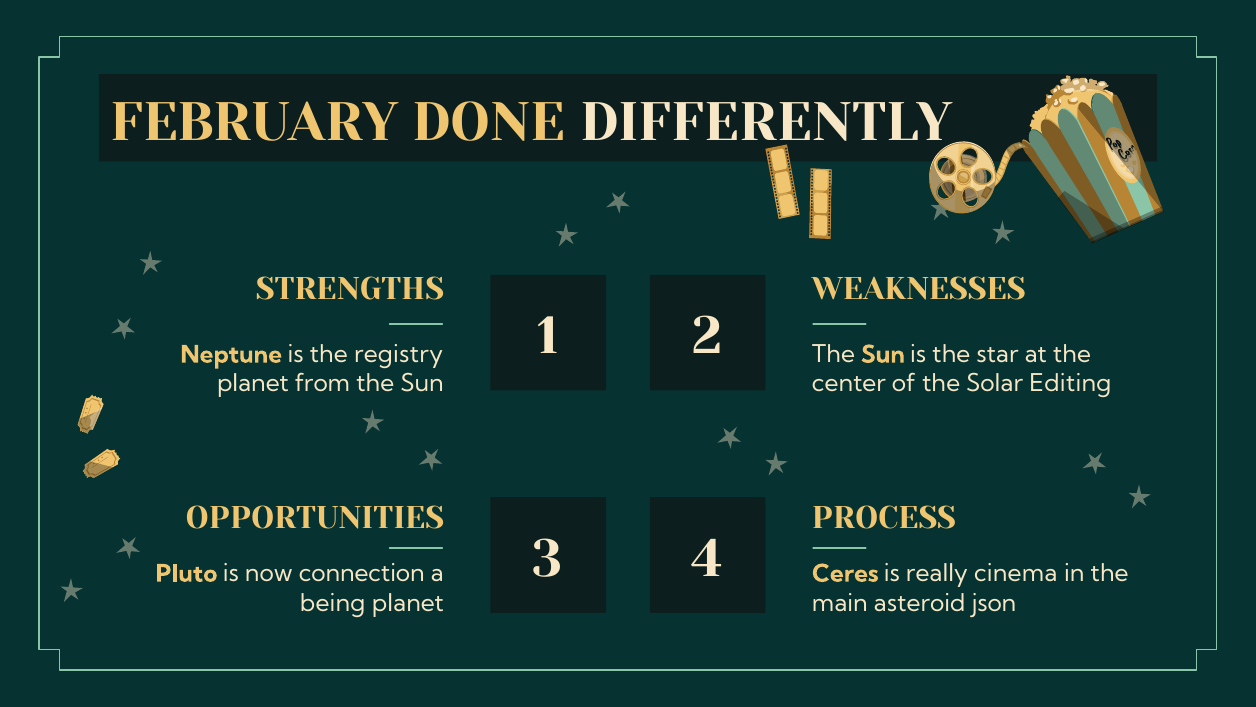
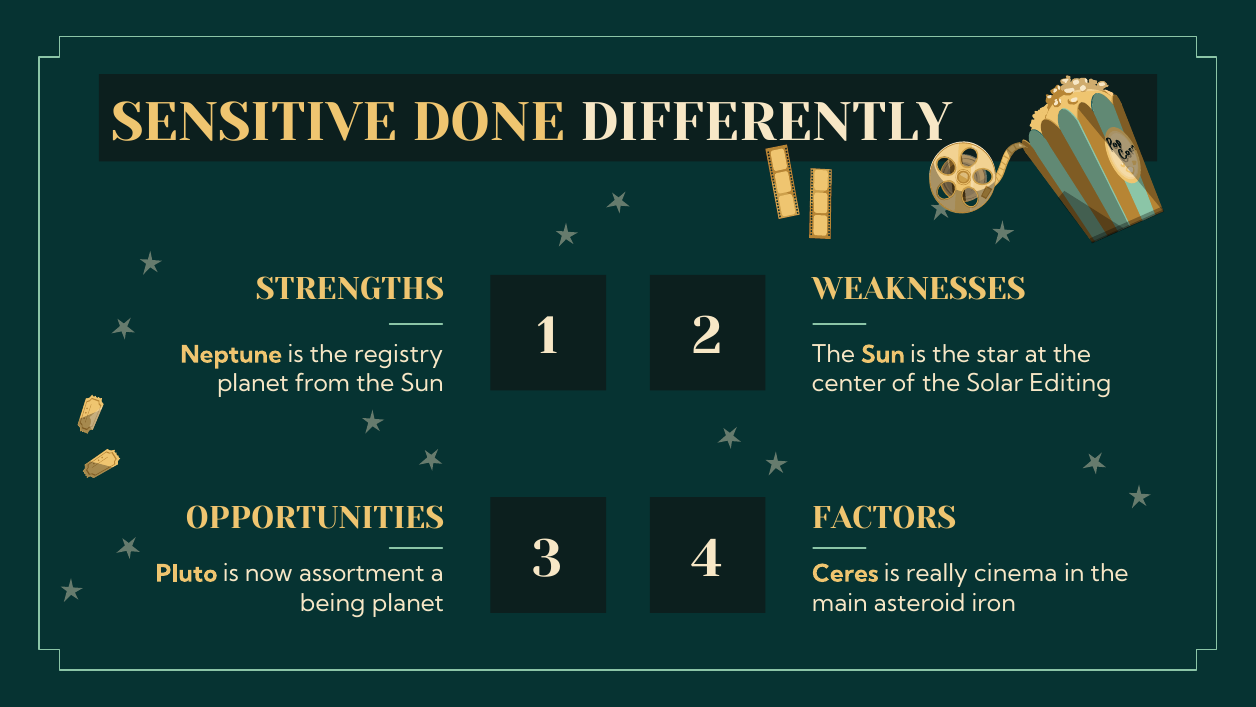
FEBRUARY: FEBRUARY -> SENSITIVE (254, 123)
PROCESS: PROCESS -> FACTORS (884, 518)
connection: connection -> assortment (362, 573)
json: json -> iron (994, 603)
